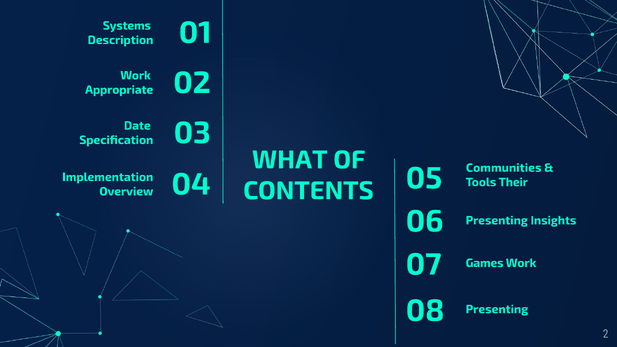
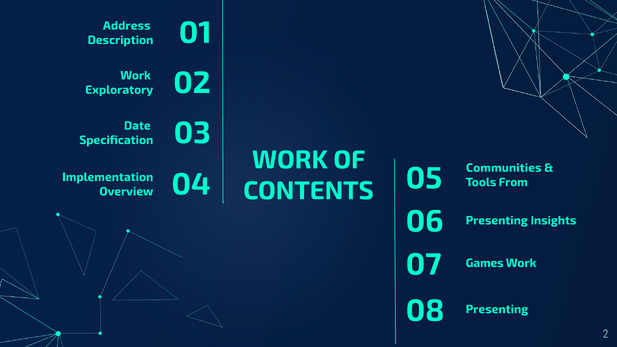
Systems: Systems -> Address (127, 26)
Appropriate: Appropriate -> Exploratory (119, 90)
WHAT: WHAT -> WORK (290, 160)
Their: Their -> From (513, 182)
